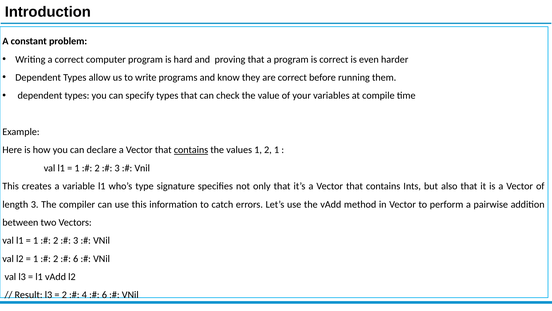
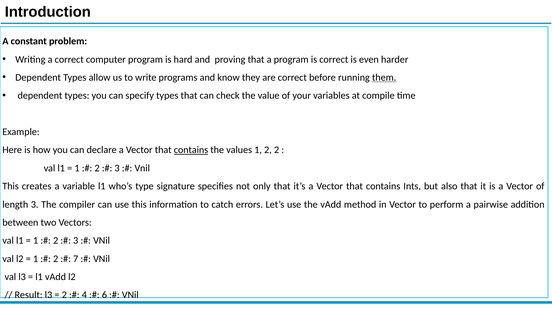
them underline: none -> present (384, 77)
2 1: 1 -> 2 (277, 150)
6: 6 -> 7 (76, 258)
